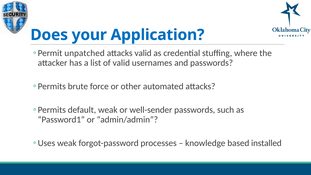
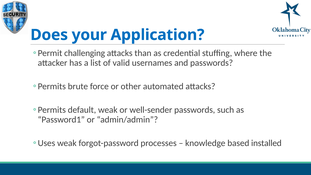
unpatched: unpatched -> challenging (85, 53)
attacks valid: valid -> than (143, 53)
